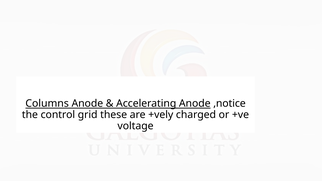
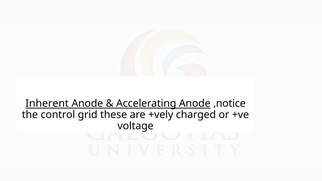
Columns: Columns -> Inherent (47, 103)
